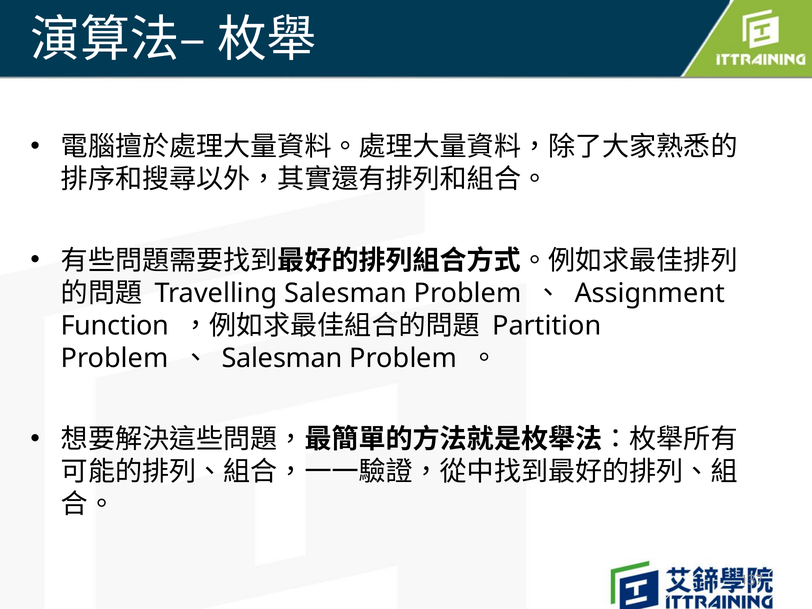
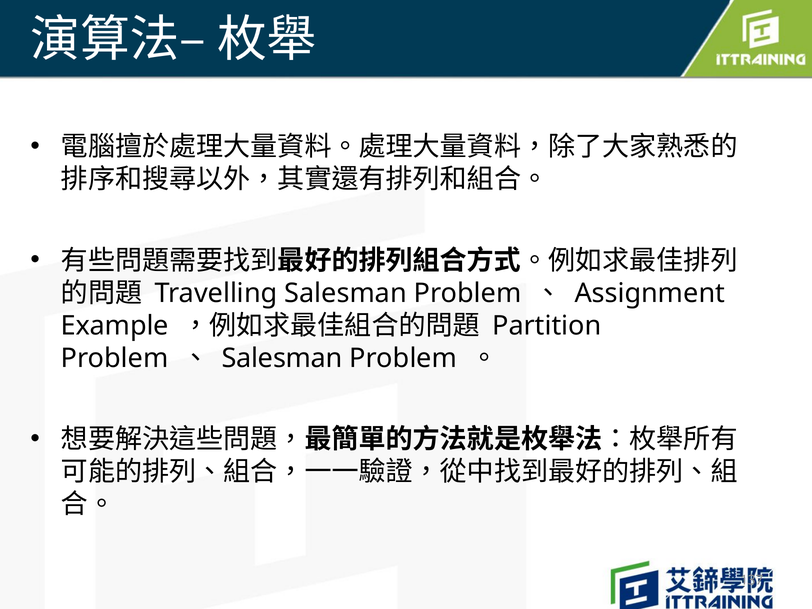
Function: Function -> Example (115, 326)
